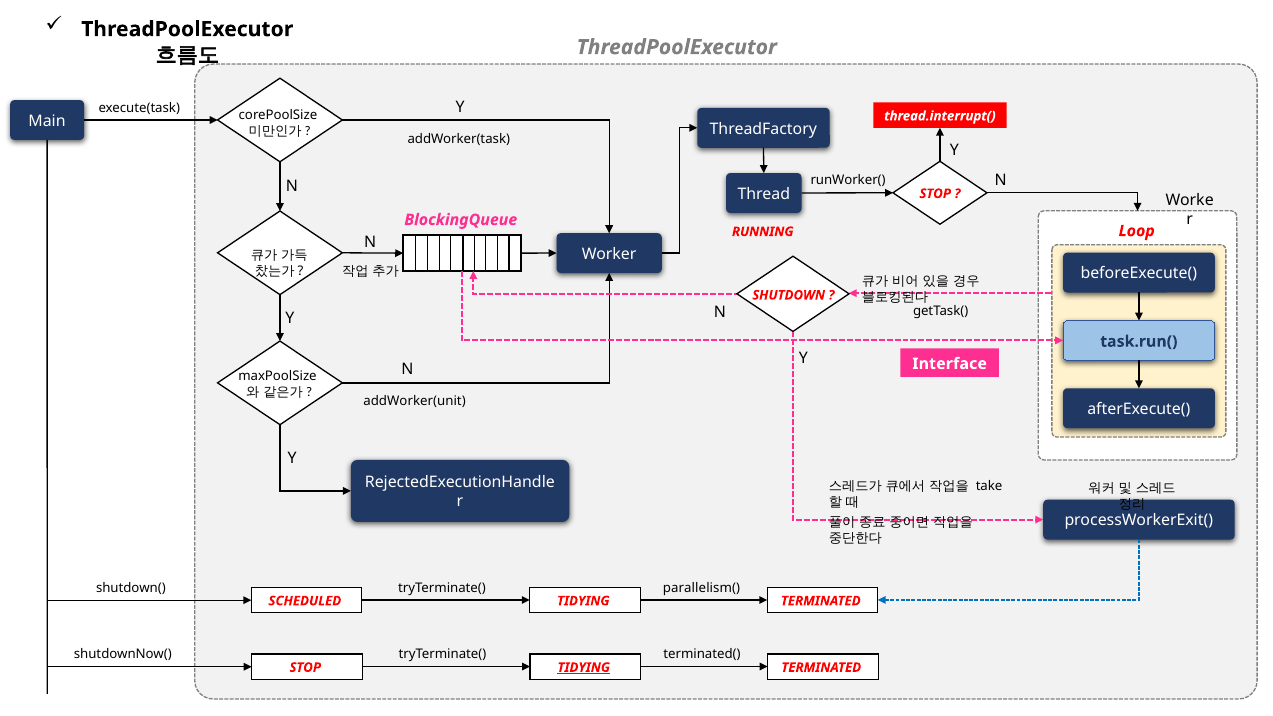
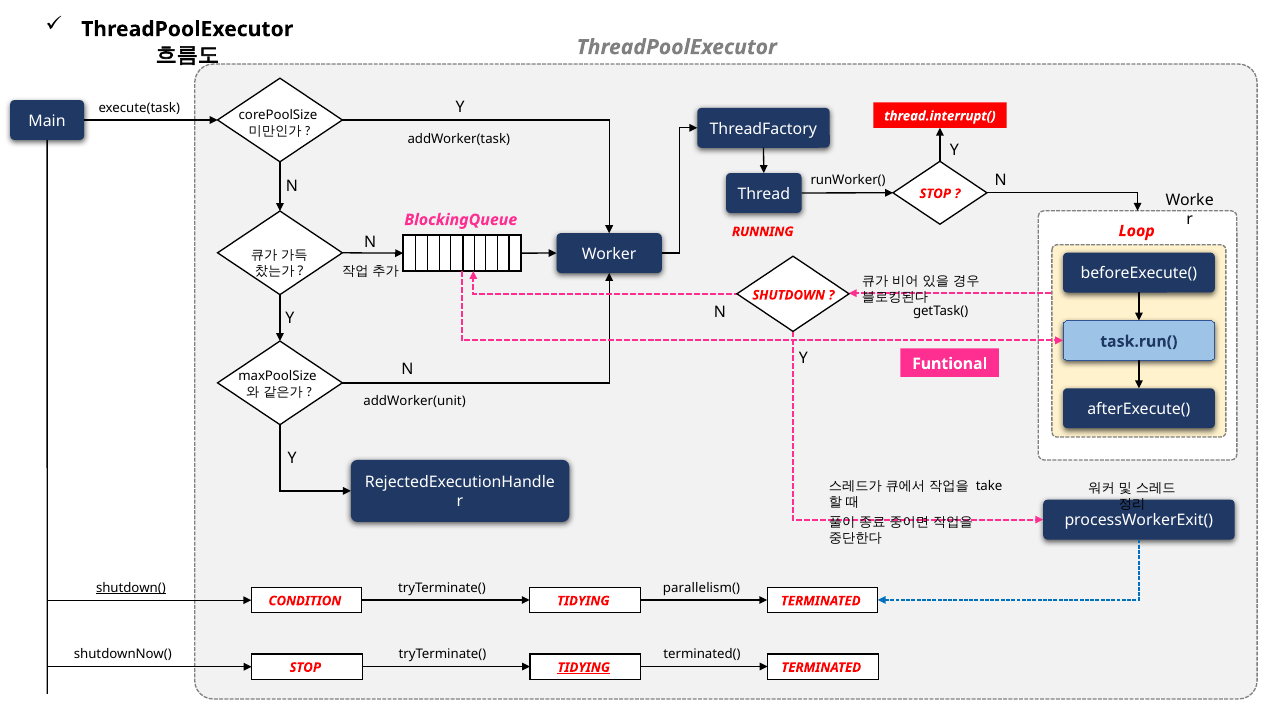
Interface: Interface -> Funtional (950, 364)
shutdown( underline: none -> present (131, 588)
SCHEDULED: SCHEDULED -> CONDITION (305, 601)
